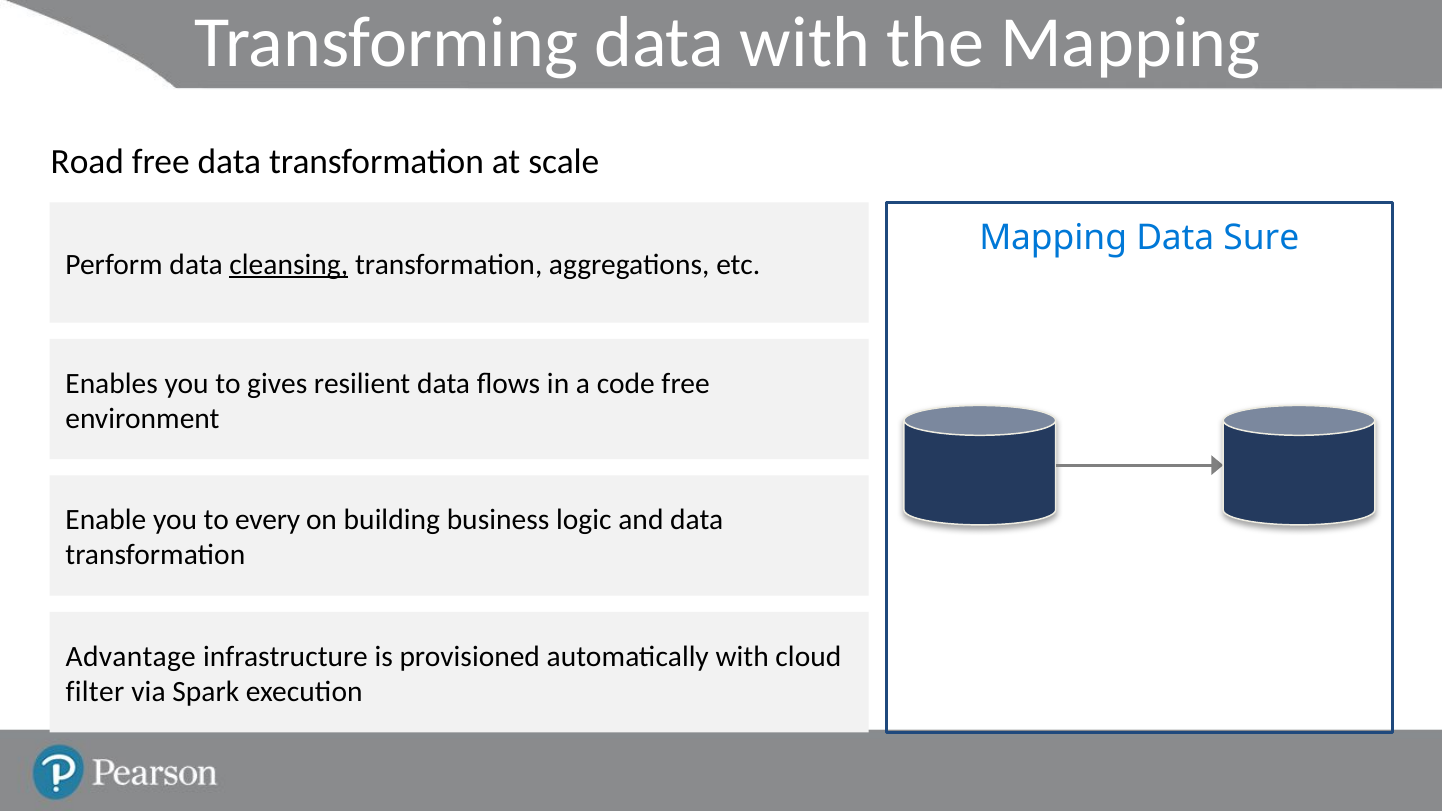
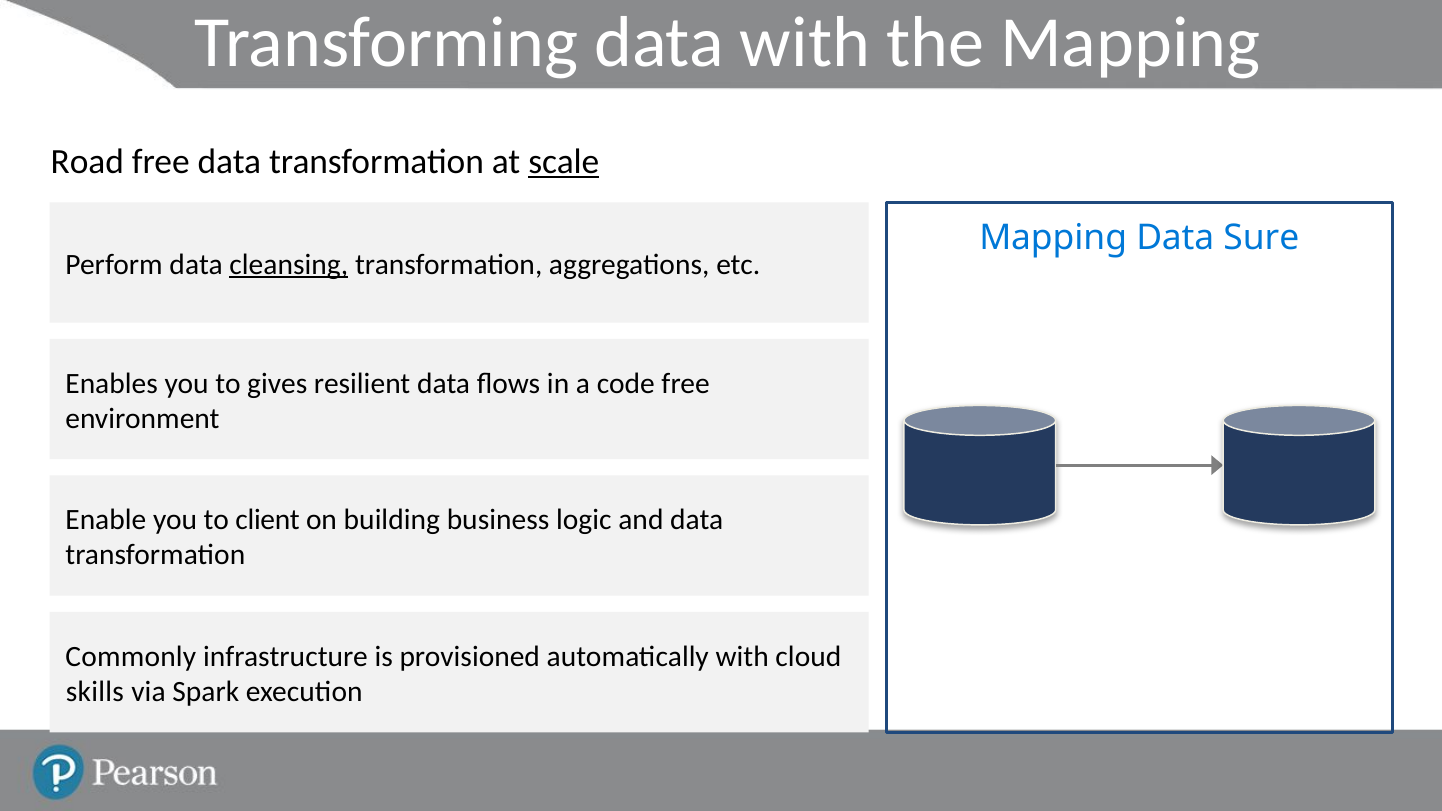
scale underline: none -> present (564, 162)
every: every -> client (268, 520)
Advantage: Advantage -> Commonly (131, 657)
filter: filter -> skills (95, 692)
